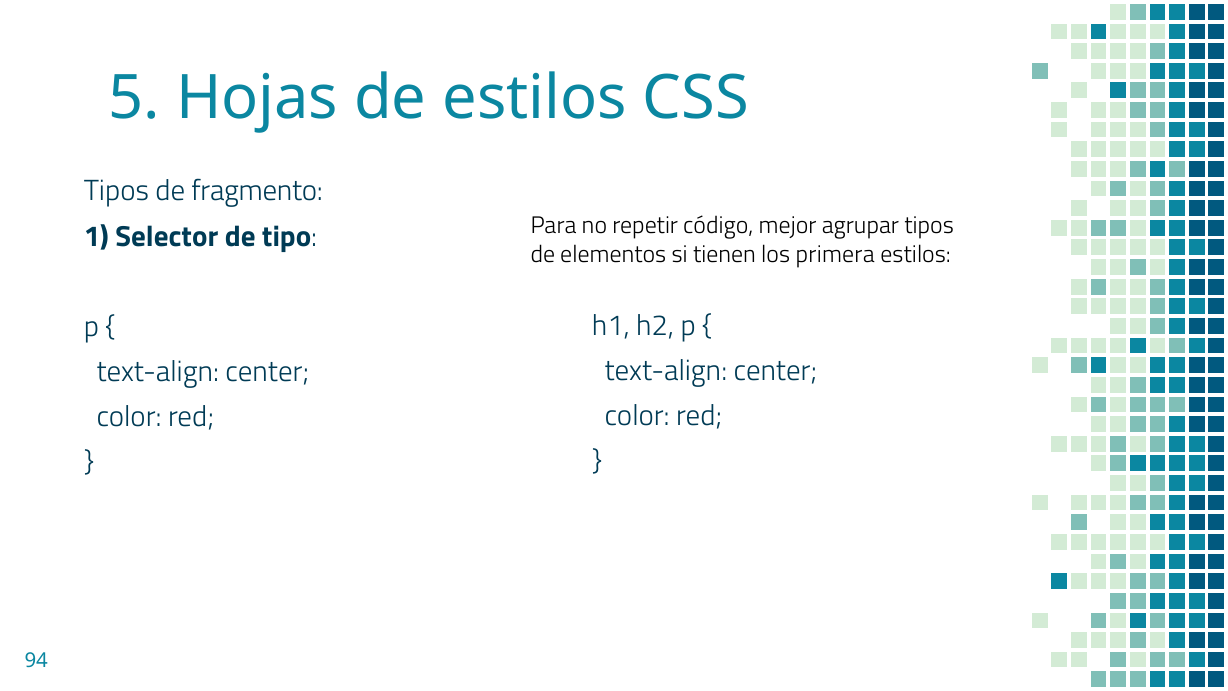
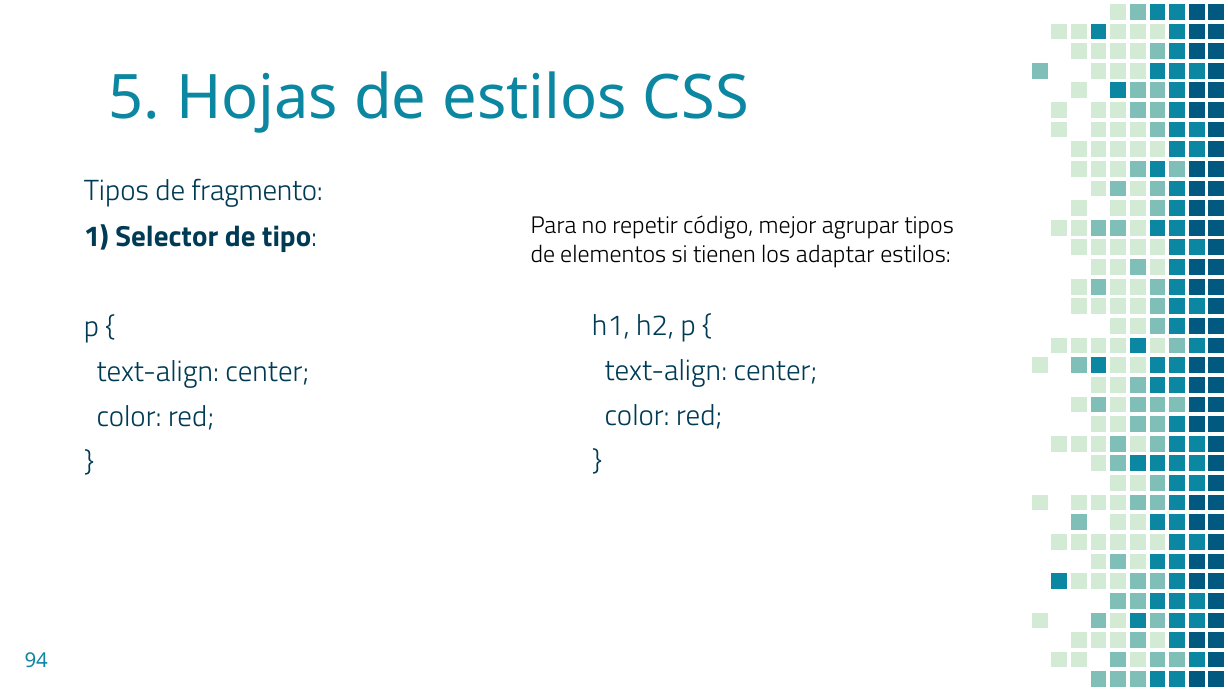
primera: primera -> adaptar (835, 254)
